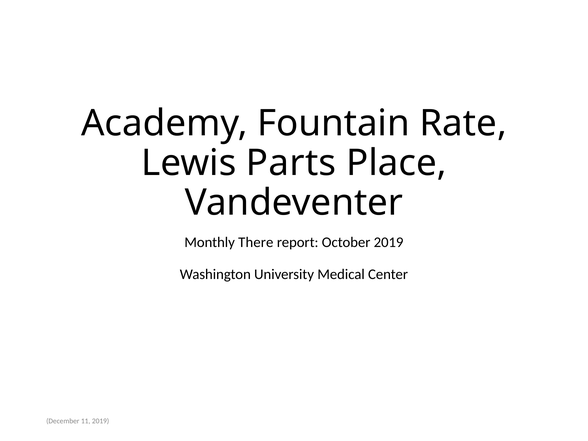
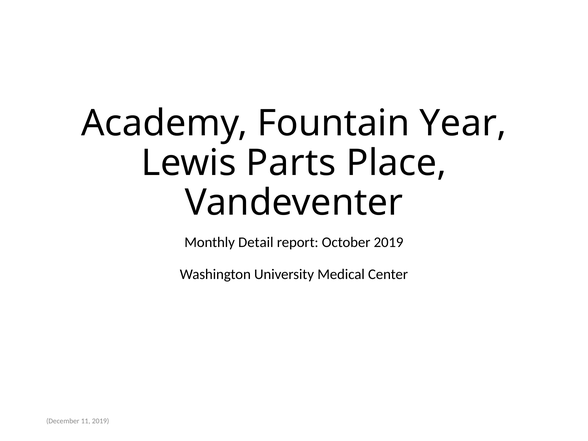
Rate: Rate -> Year (463, 123)
There: There -> Detail (256, 242)
